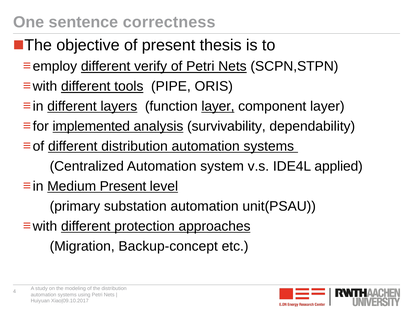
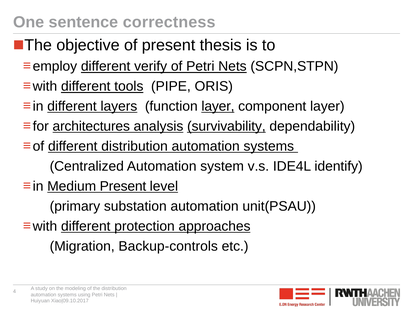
implemented: implemented -> architectures (91, 126)
survivability underline: none -> present (226, 126)
applied: applied -> identify (339, 166)
Backup-concept: Backup-concept -> Backup-controls (168, 246)
